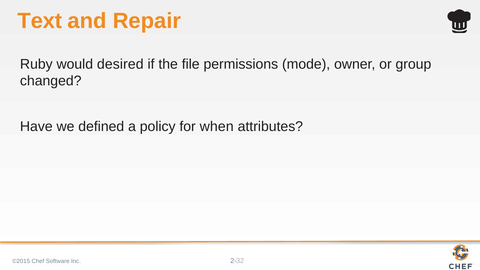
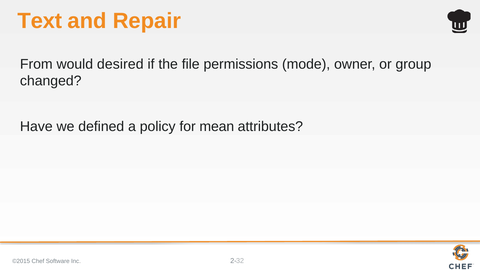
Ruby: Ruby -> From (36, 64)
when: when -> mean (217, 127)
